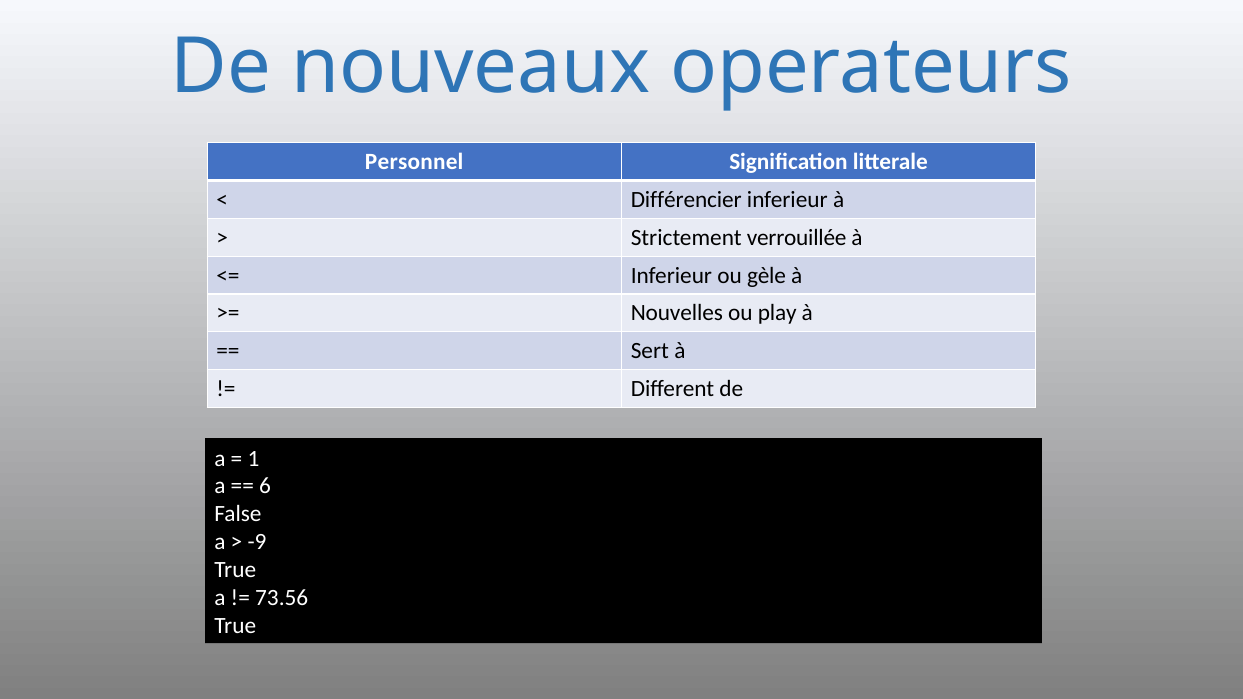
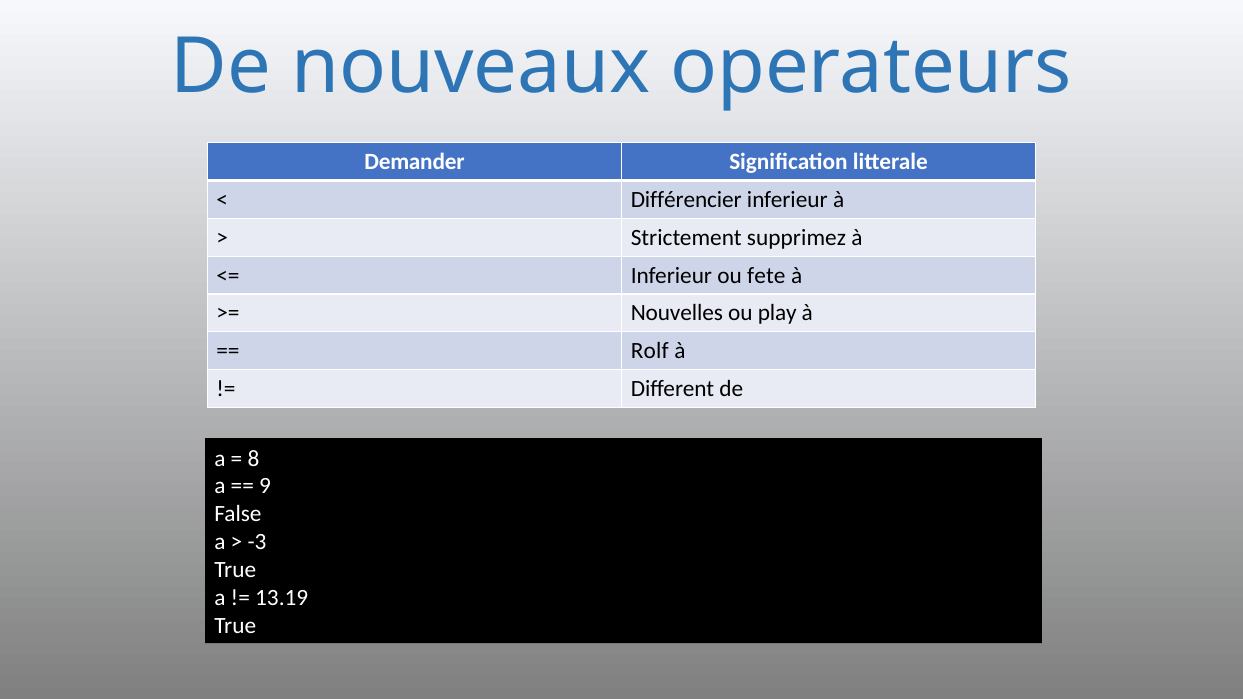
Personnel: Personnel -> Demander (414, 162)
verrouillée: verrouillée -> supprimez (796, 238)
gèle: gèle -> fete (766, 275)
Sert: Sert -> Rolf (650, 351)
1: 1 -> 8 (253, 458)
6: 6 -> 9 (265, 486)
-9: -9 -> -3 (257, 542)
73.56: 73.56 -> 13.19 (282, 598)
